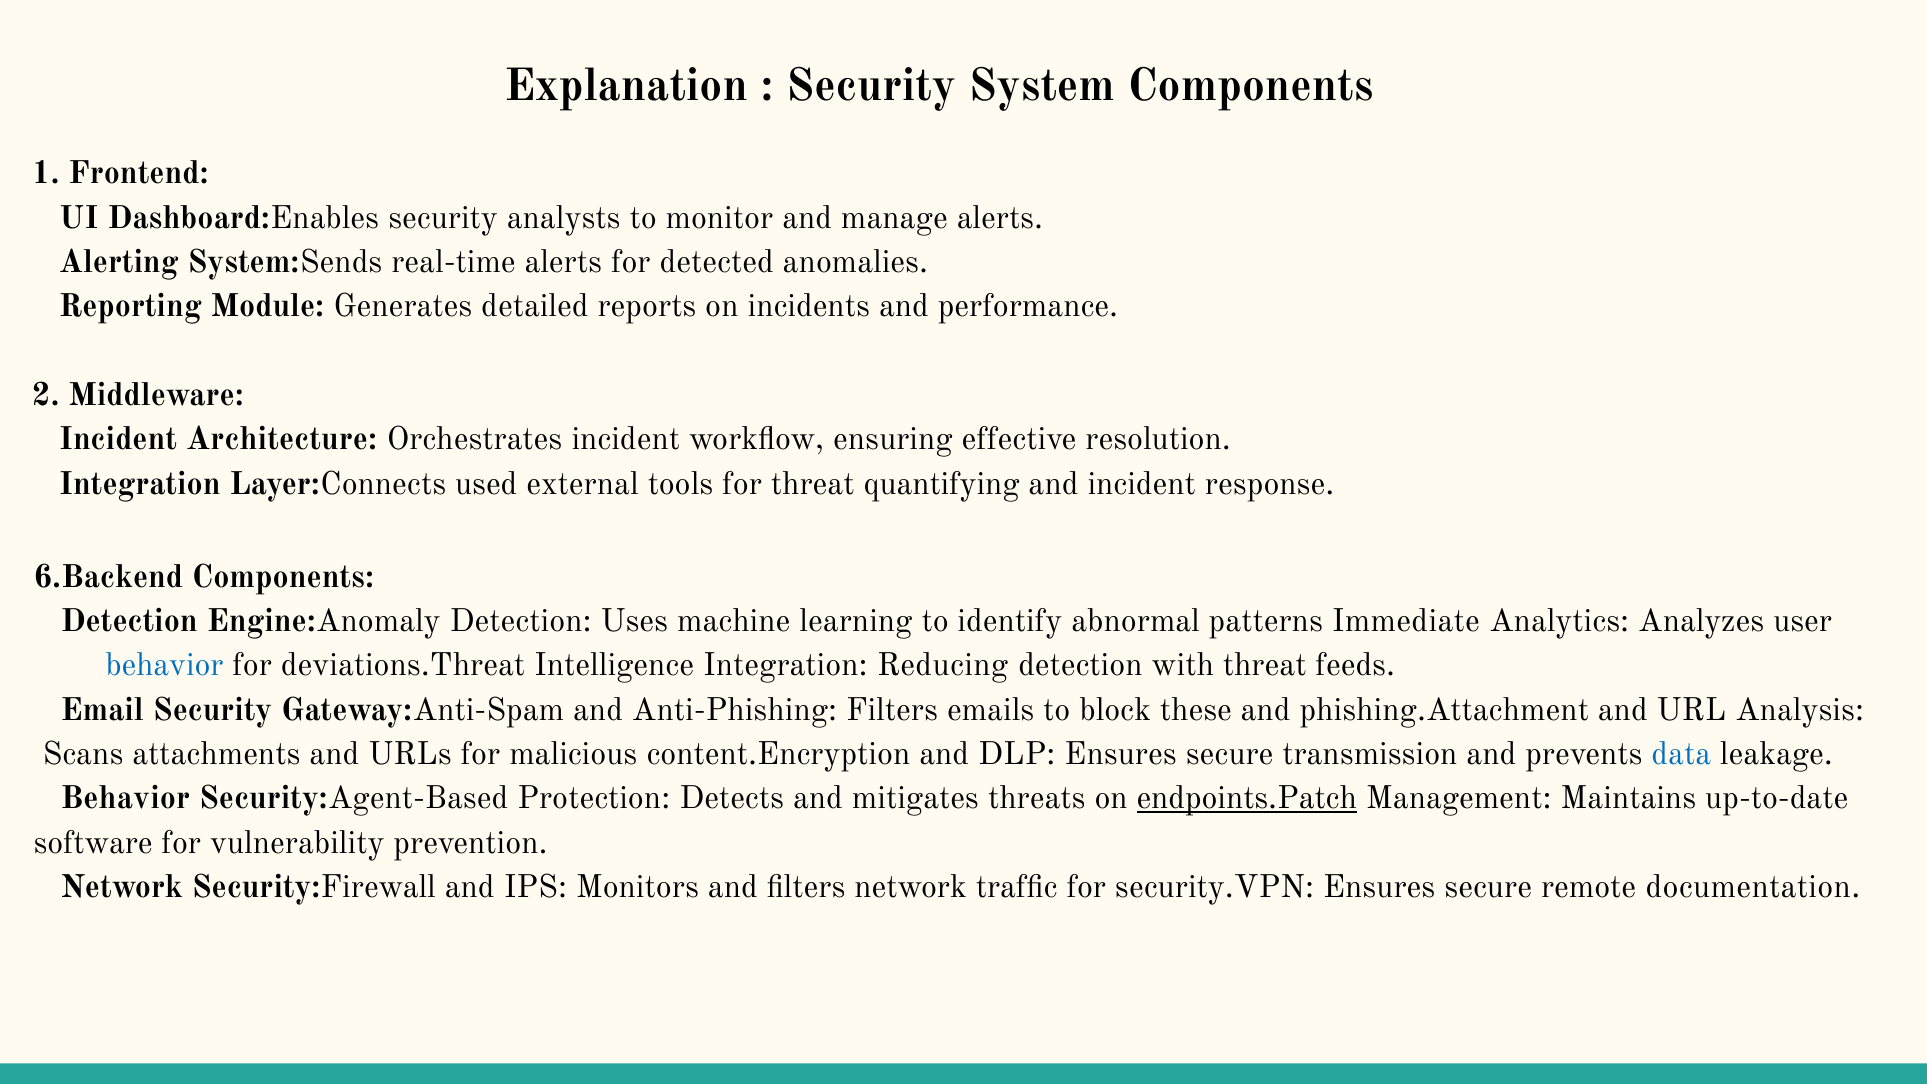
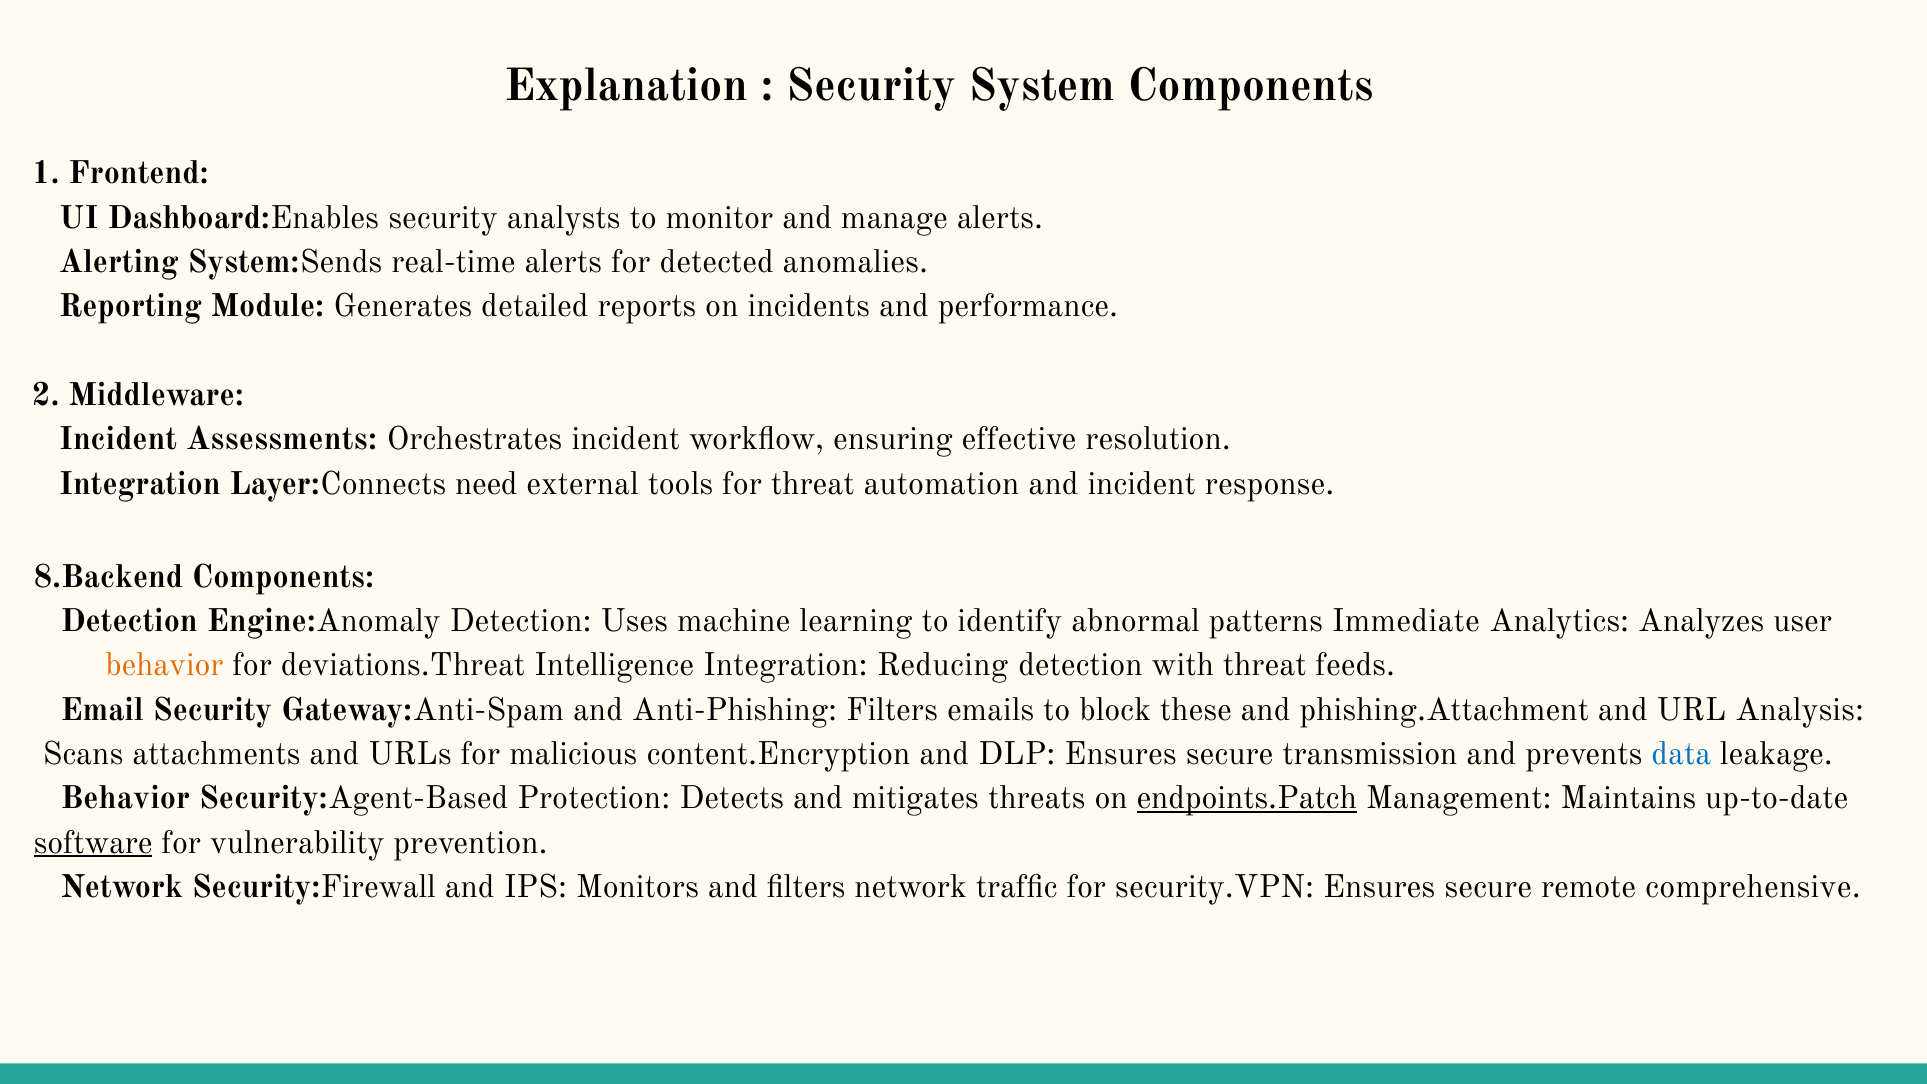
Architecture: Architecture -> Assessments (282, 439)
used: used -> need (486, 483)
quantifying: quantifying -> automation (942, 483)
6.Backend: 6.Backend -> 8.Backend (108, 577)
behavior colour: blue -> orange (164, 665)
software underline: none -> present (93, 842)
documentation: documentation -> comprehensive (1753, 887)
